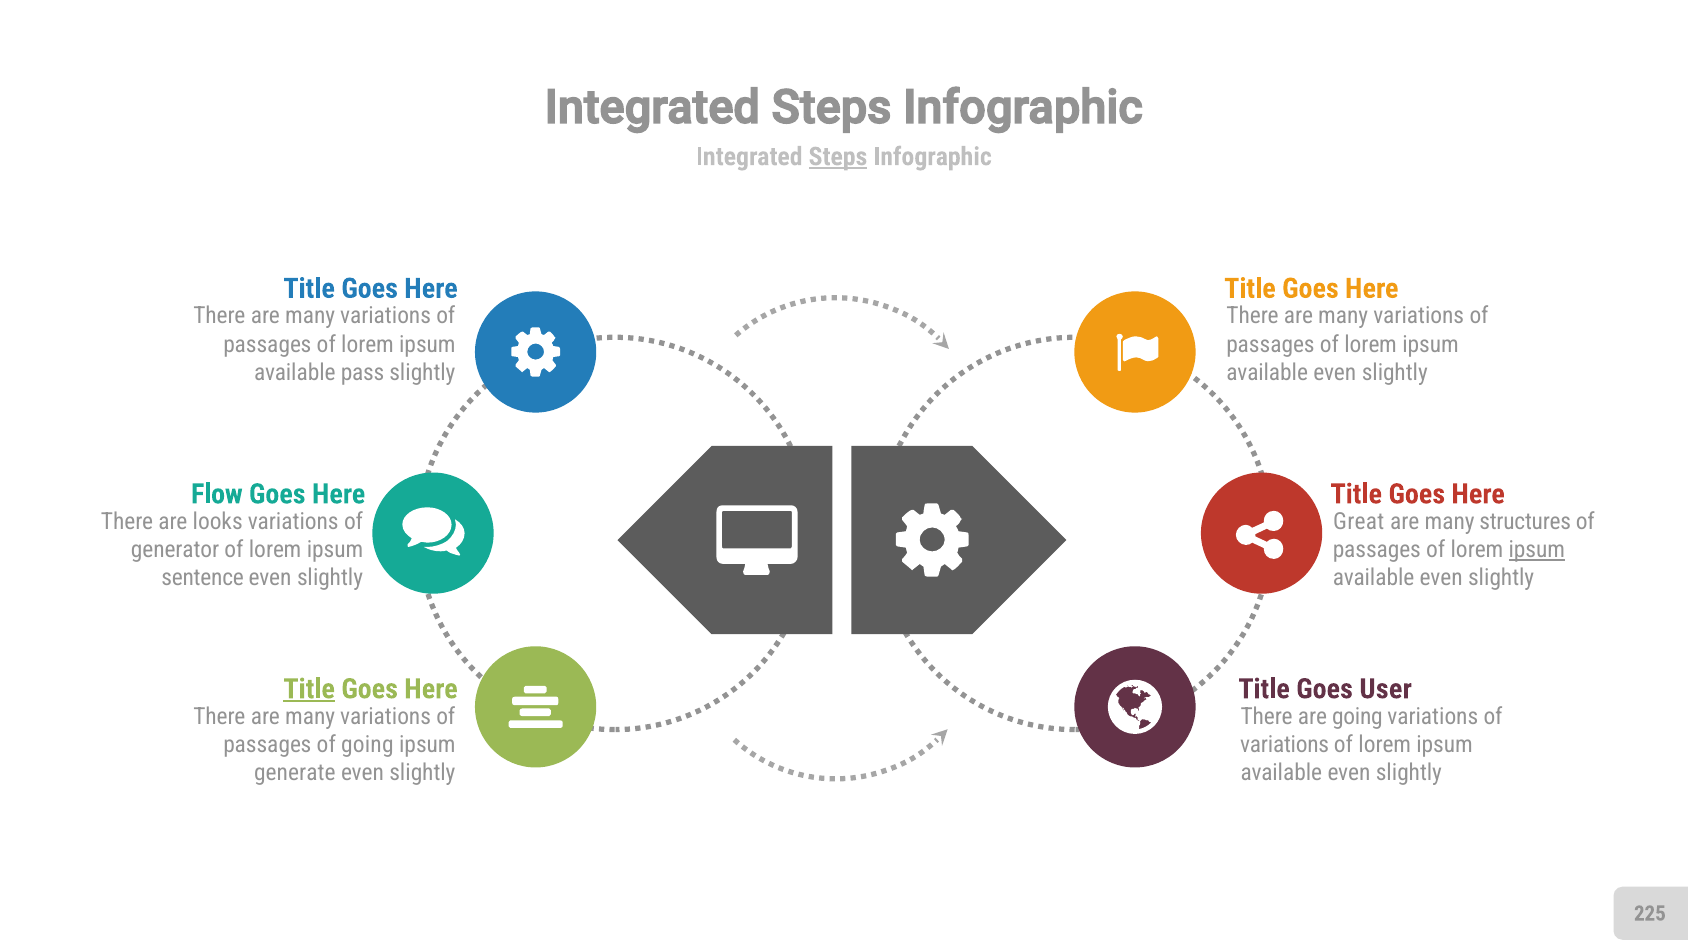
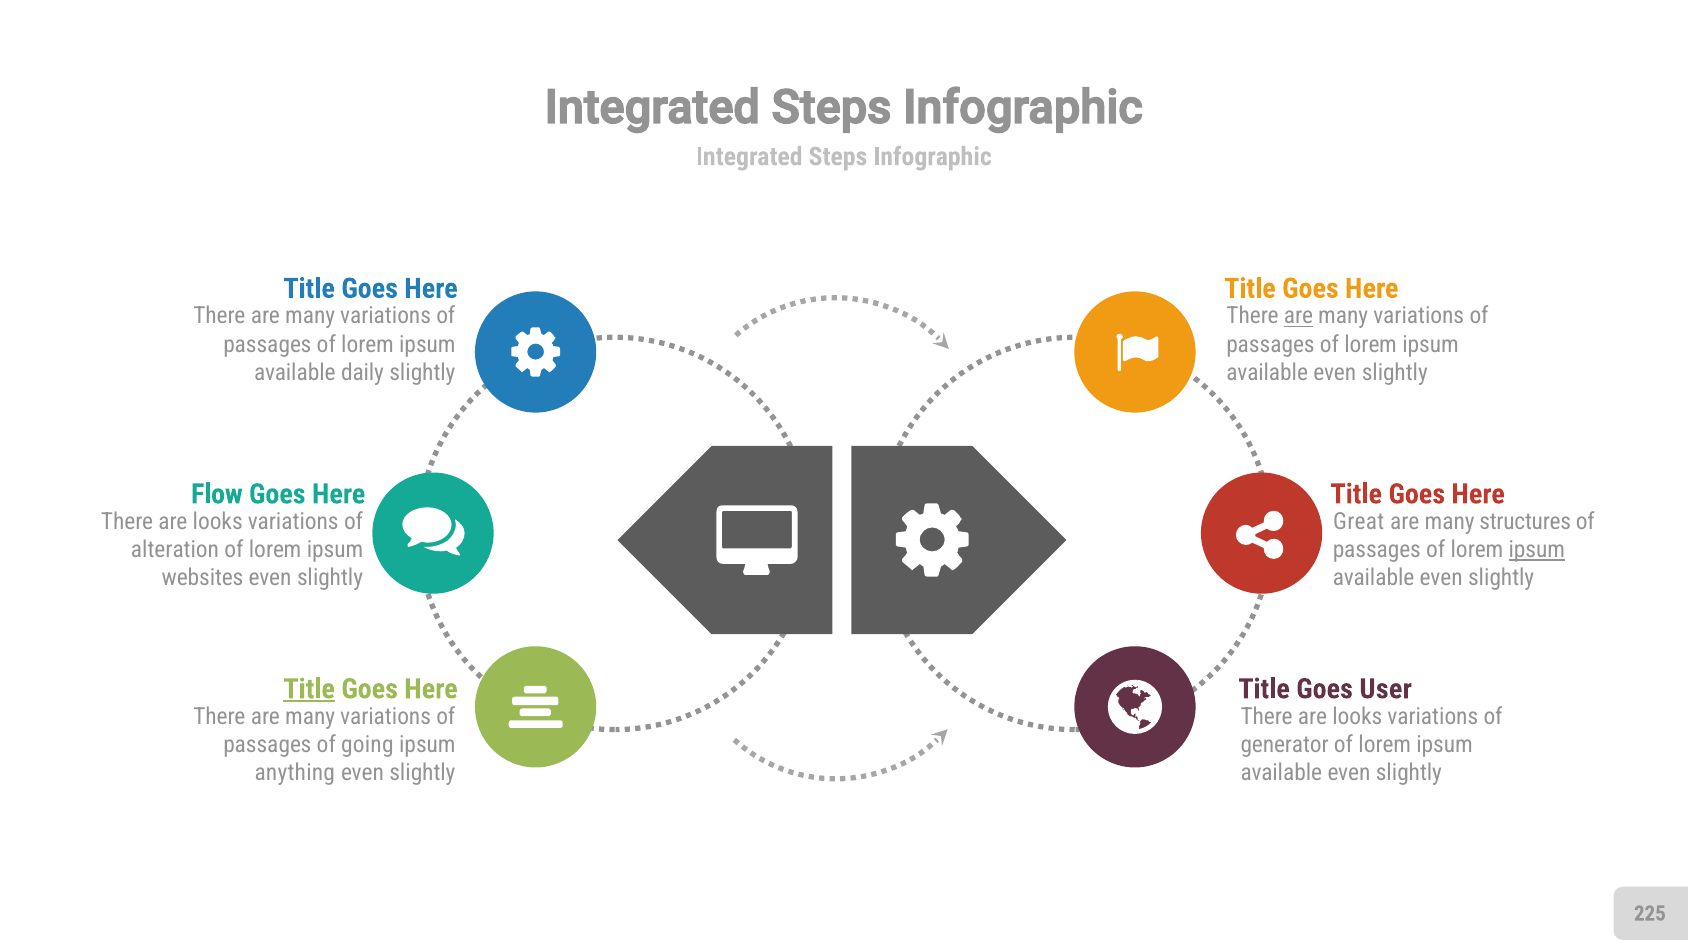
Steps underline: present -> none (838, 157)
are underline: none -> present (1298, 316)
pass: pass -> daily (363, 373)
generator: generator -> alteration (175, 550)
sentence: sentence -> websites (203, 578)
going: going -> looks (1357, 717)
variations: variations -> generator (1285, 745)
generate: generate -> anything (295, 773)
